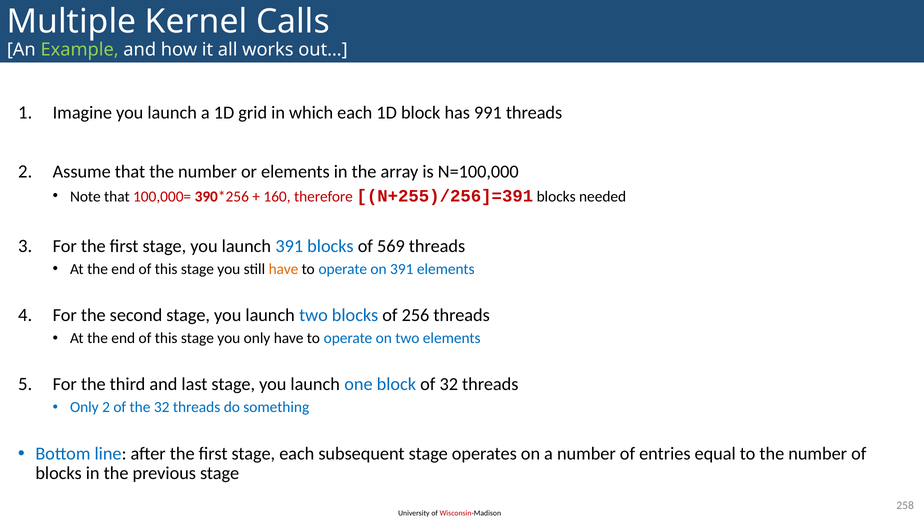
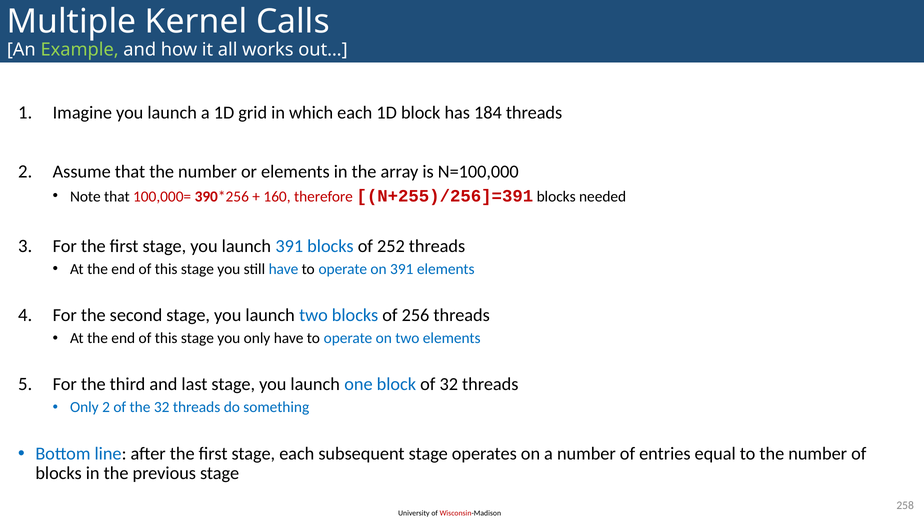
991: 991 -> 184 (488, 113)
569: 569 -> 252 (391, 246)
have colour: orange -> blue (283, 269)
